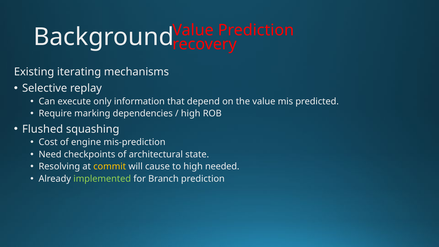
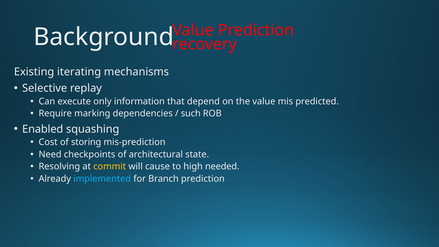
high: high -> such (191, 114)
Flushed: Flushed -> Enabled (43, 129)
engine: engine -> storing (86, 142)
implemented colour: light green -> light blue (102, 179)
